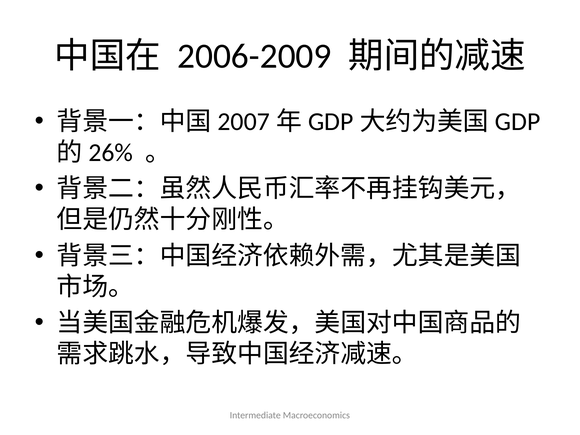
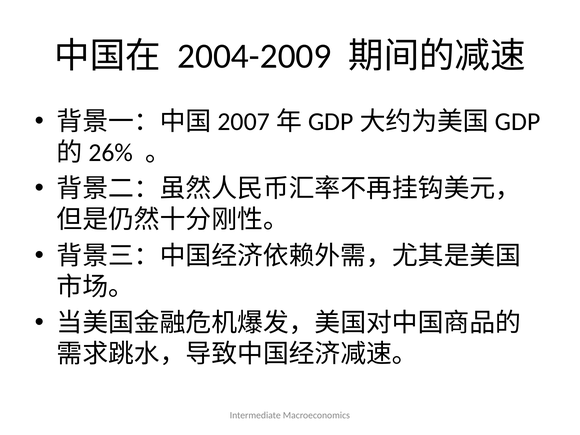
2006-2009: 2006-2009 -> 2004-2009 (254, 56)
